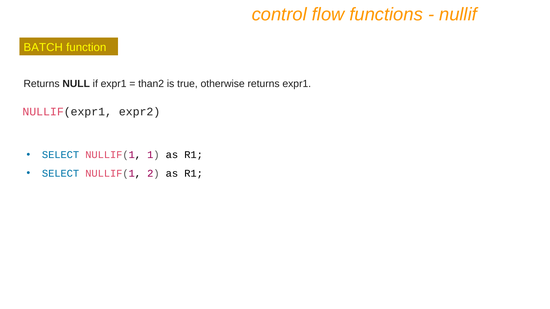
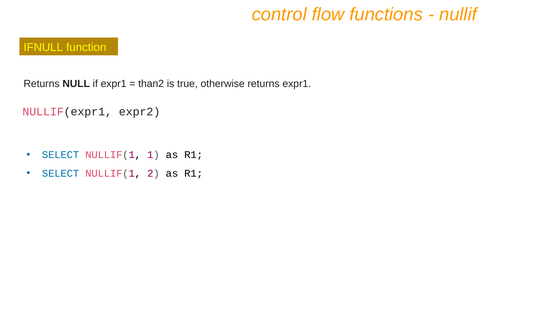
BATCH: BATCH -> IFNULL (43, 47)
